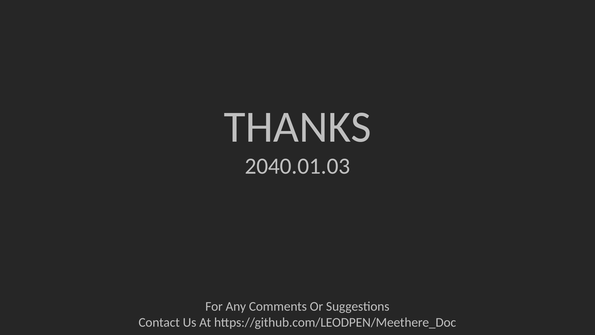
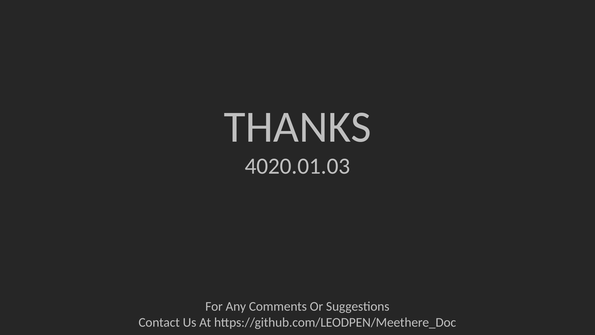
2040.01.03: 2040.01.03 -> 4020.01.03 (297, 166)
